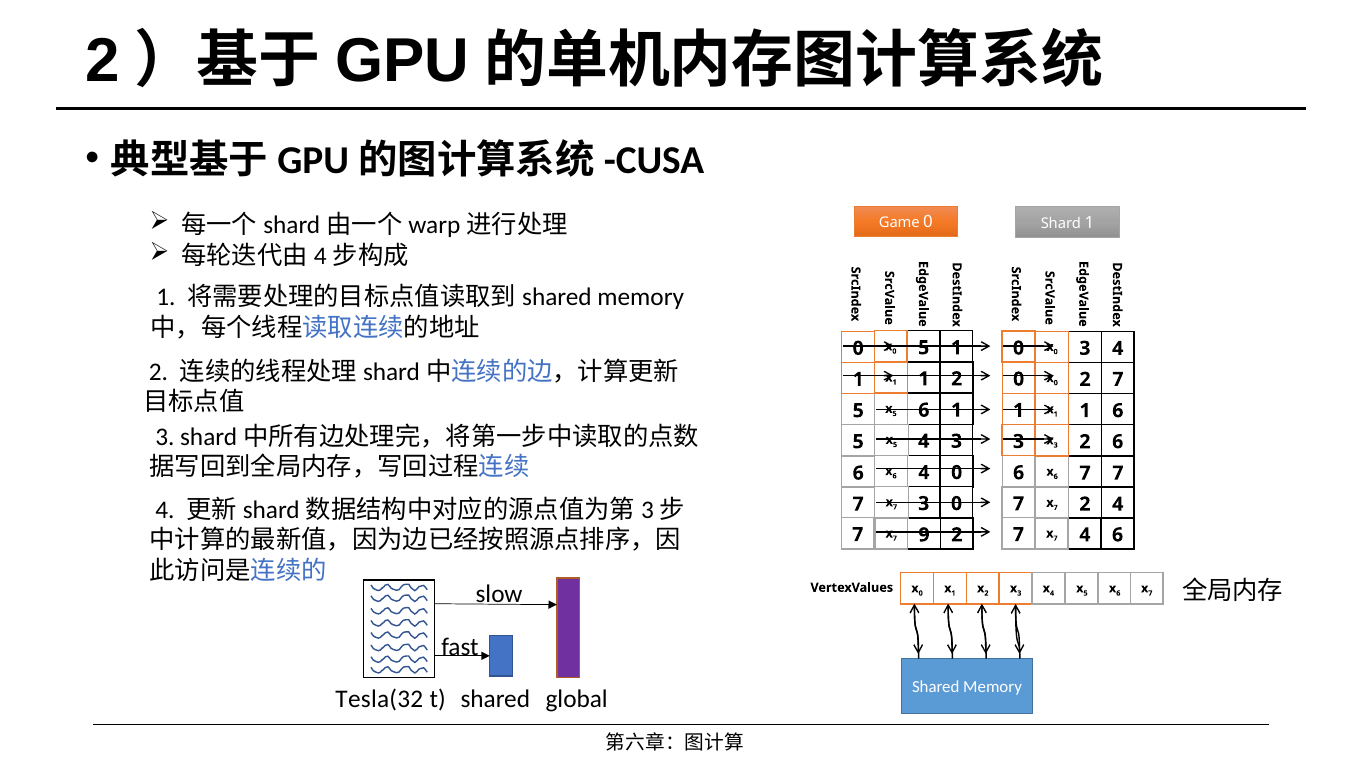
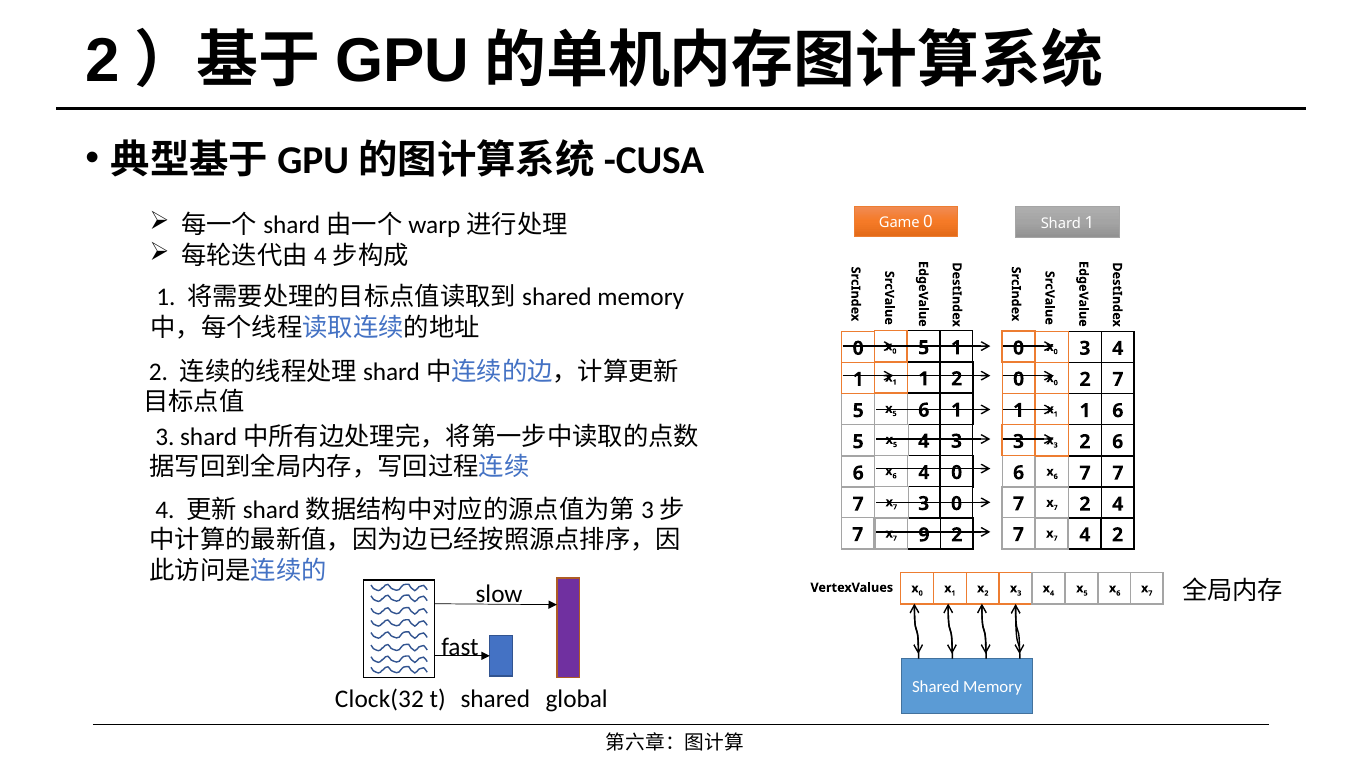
4 6: 6 -> 2 (1118, 534)
Tesla(32: Tesla(32 -> Clock(32 (379, 699)
